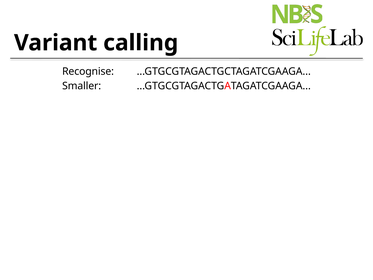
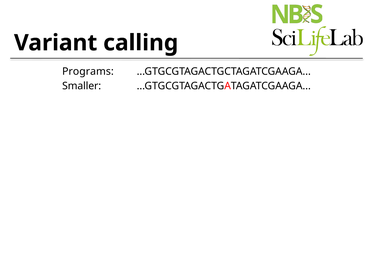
Recognise: Recognise -> Programs (88, 71)
